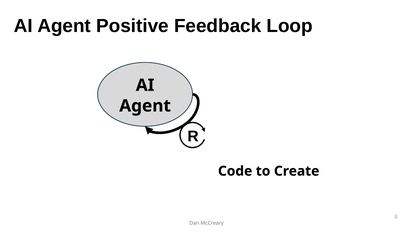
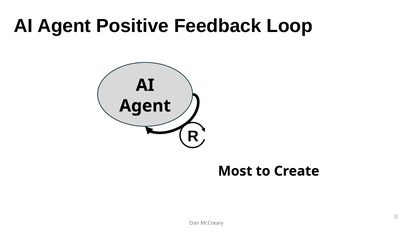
Code: Code -> Most (235, 171)
